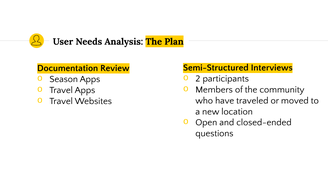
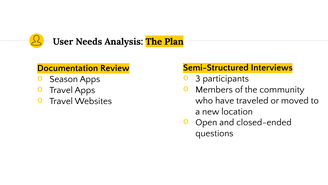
2: 2 -> 3 (198, 78)
